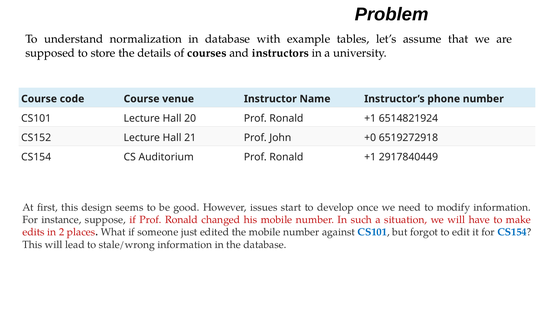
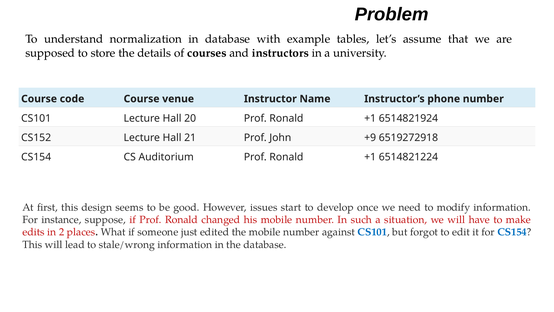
+0: +0 -> +9 (370, 138)
2917840449: 2917840449 -> 6514821224 (408, 157)
